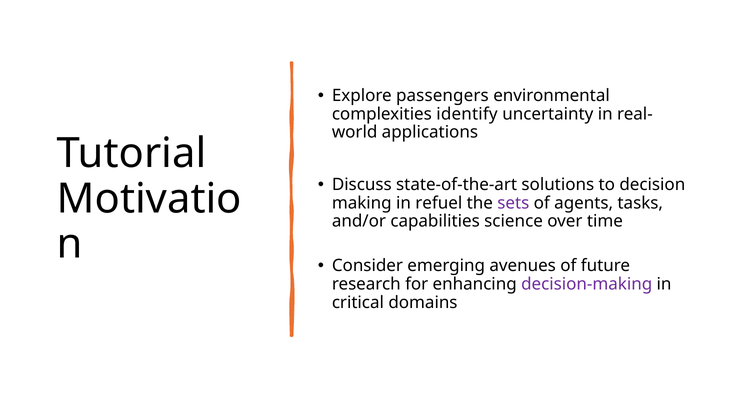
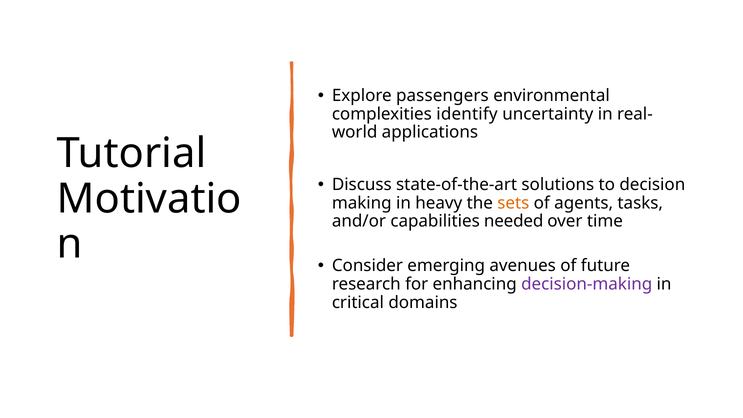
refuel: refuel -> heavy (439, 203)
sets colour: purple -> orange (513, 203)
science: science -> needed (514, 221)
